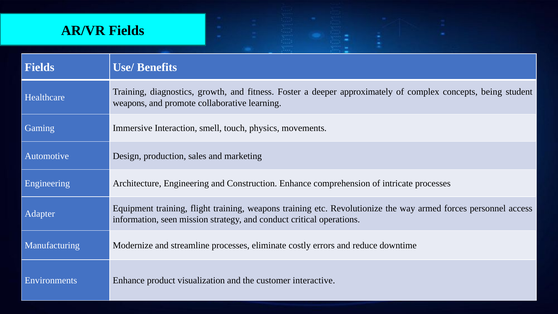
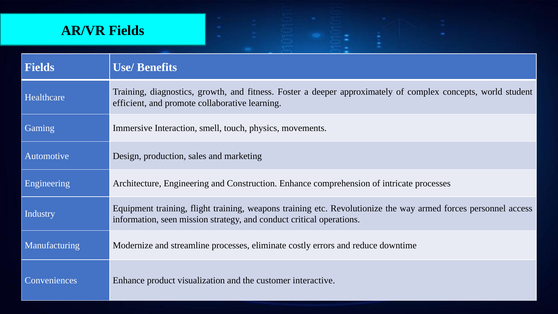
being: being -> world (492, 92)
weapons: weapons -> efficient (130, 103)
Adapter: Adapter -> Industry (40, 214)
Environments: Environments -> Conveniences (51, 280)
